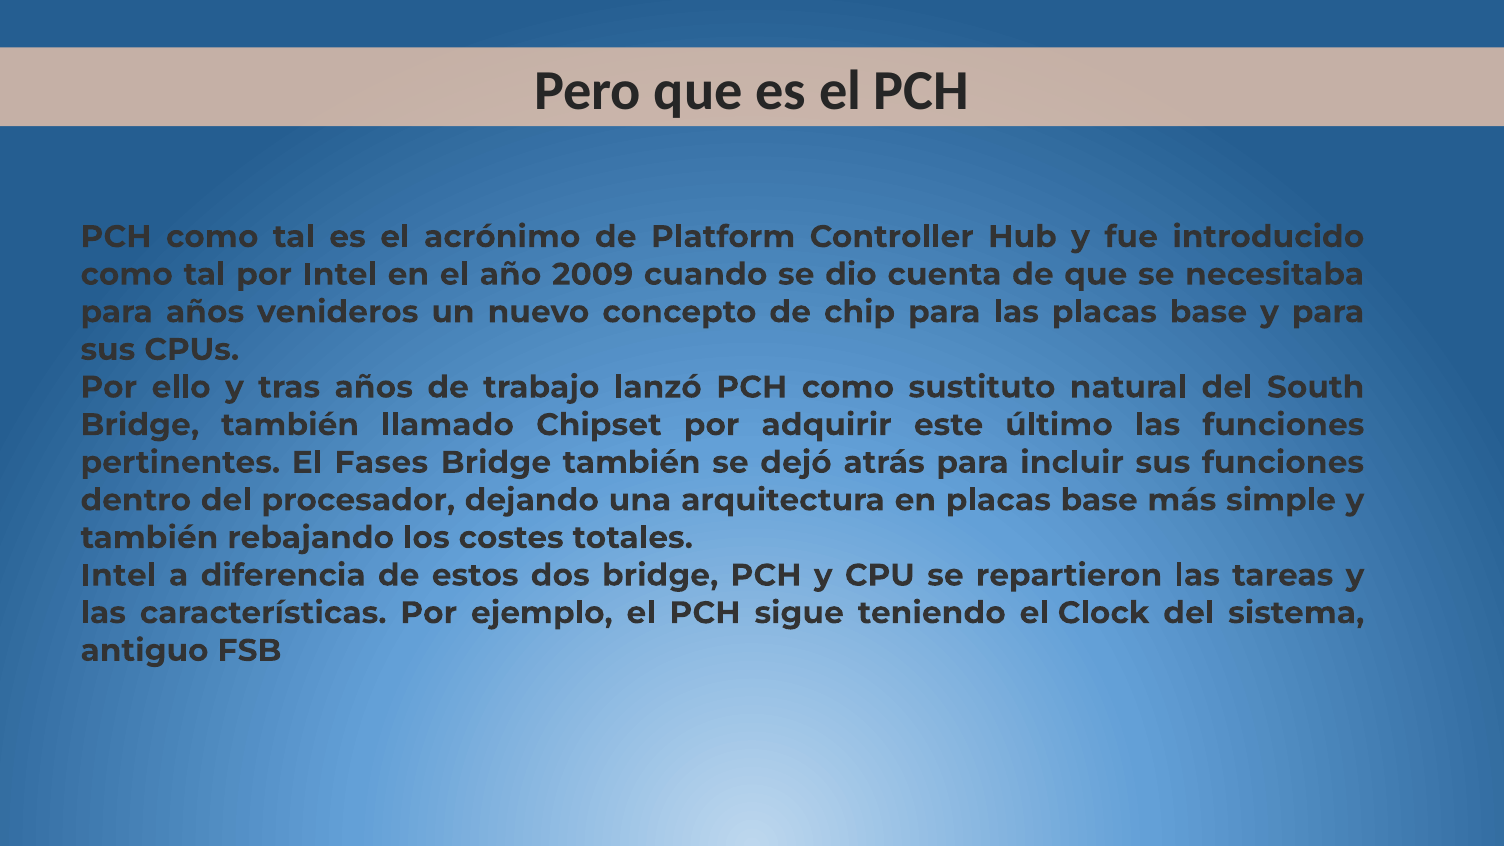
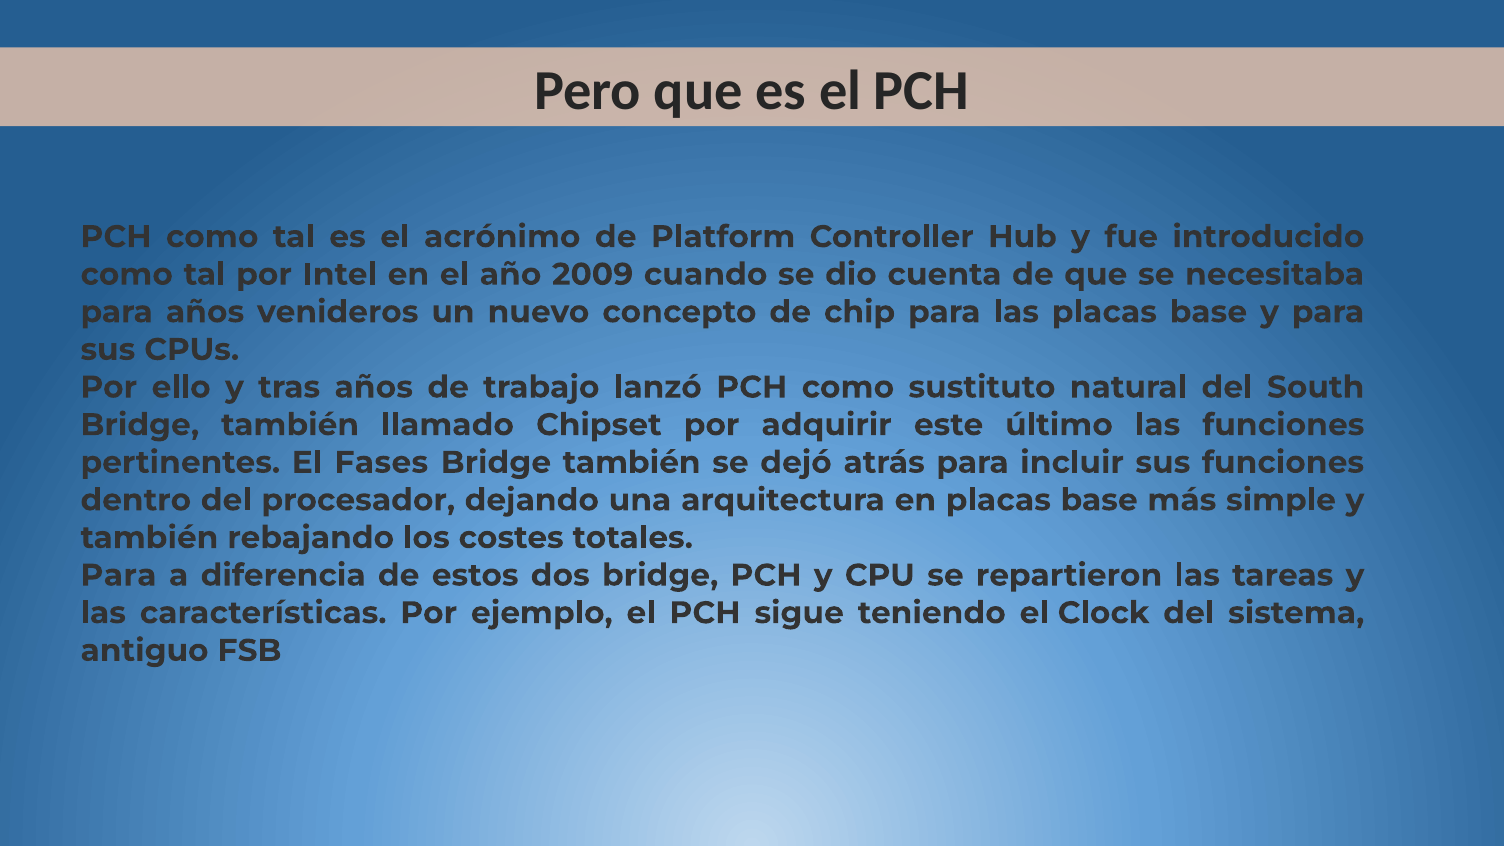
Intel: Intel -> Para (118, 575)
